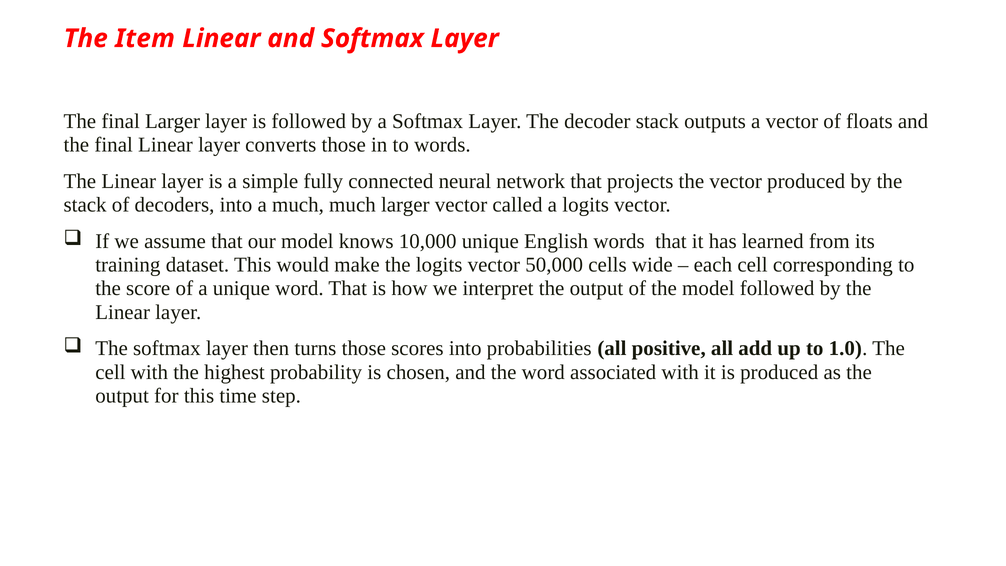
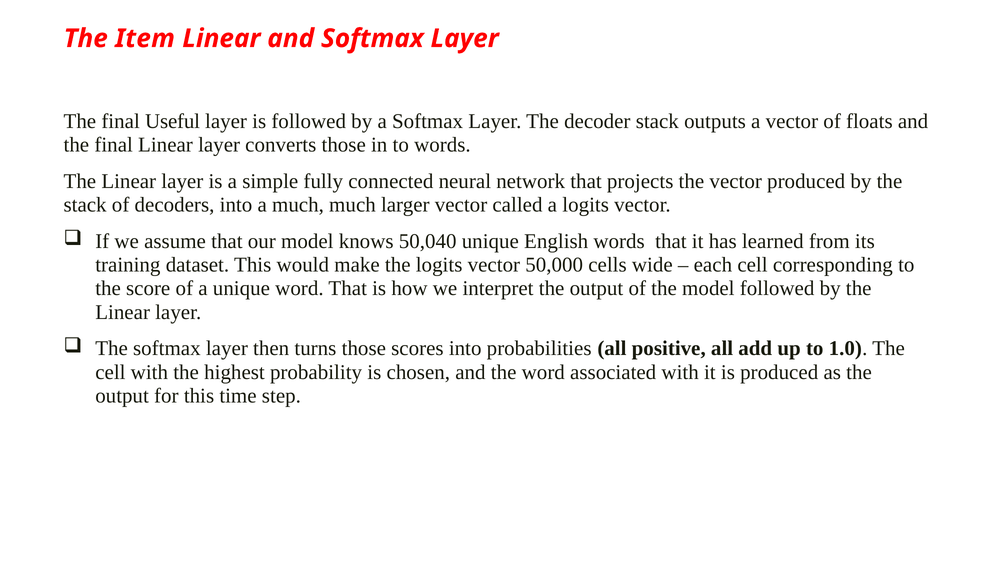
final Larger: Larger -> Useful (173, 121)
10,000: 10,000 -> 50,040 (428, 241)
